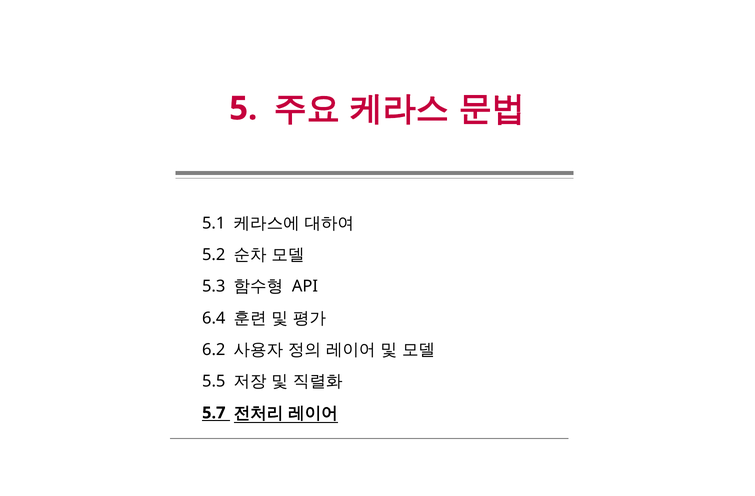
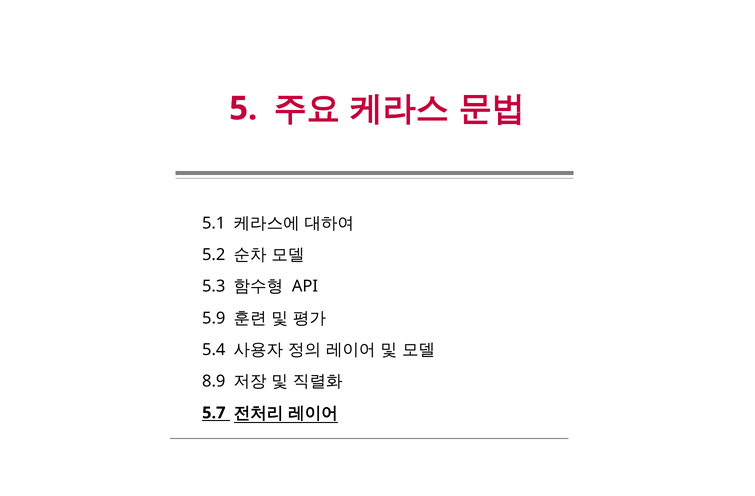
6.4: 6.4 -> 5.9 (214, 318)
6.2: 6.2 -> 5.4 (214, 350)
5.5: 5.5 -> 8.9 (214, 381)
